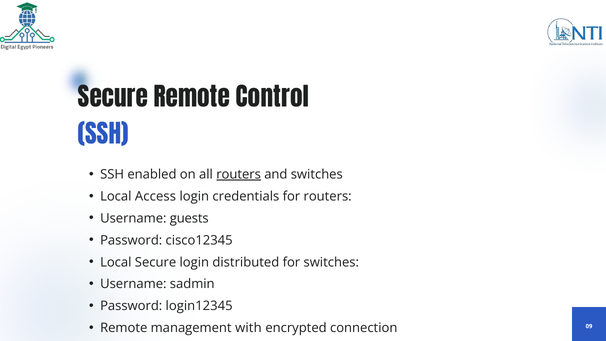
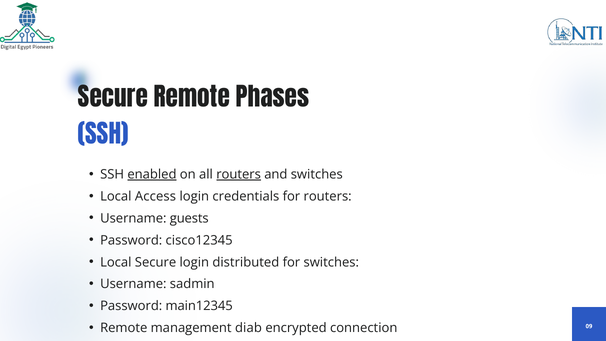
Control: Control -> Phases (272, 98)
enabled underline: none -> present (152, 174)
login12345: login12345 -> main12345 (199, 306)
with: with -> diab (248, 328)
